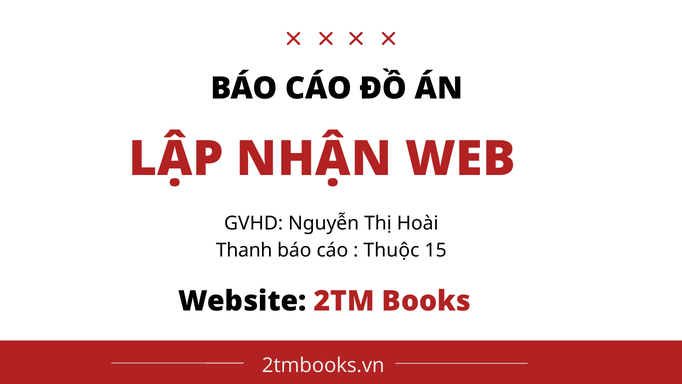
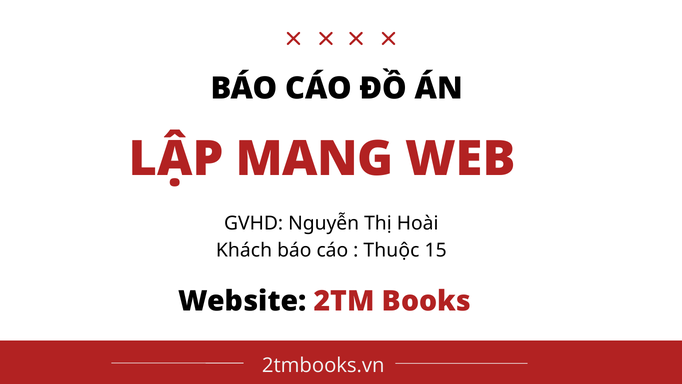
NHẬN: NHẬN -> MANG (315, 159)
Thanh: Thanh -> Khách (244, 250)
